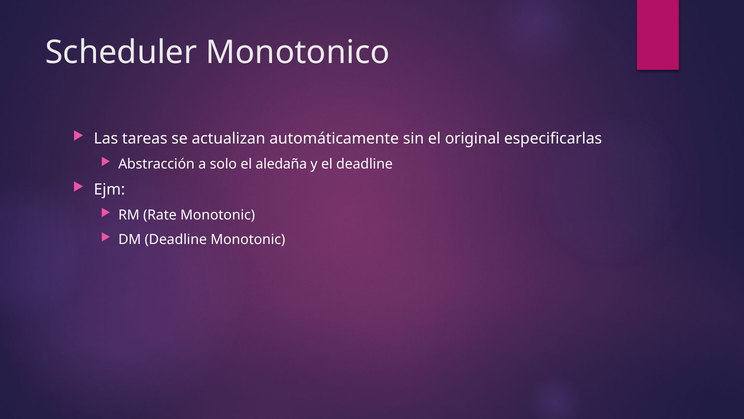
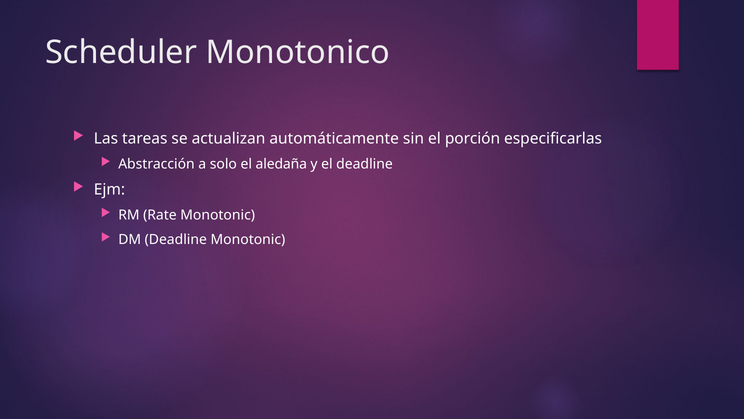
original: original -> porción (472, 138)
